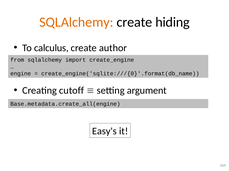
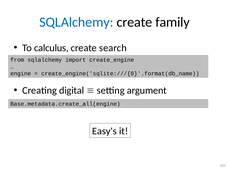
SQLAlchemy colour: orange -> blue (76, 22)
hiding: hiding -> family (173, 22)
author: author -> search (113, 48)
cutoff: cutoff -> digital (72, 91)
